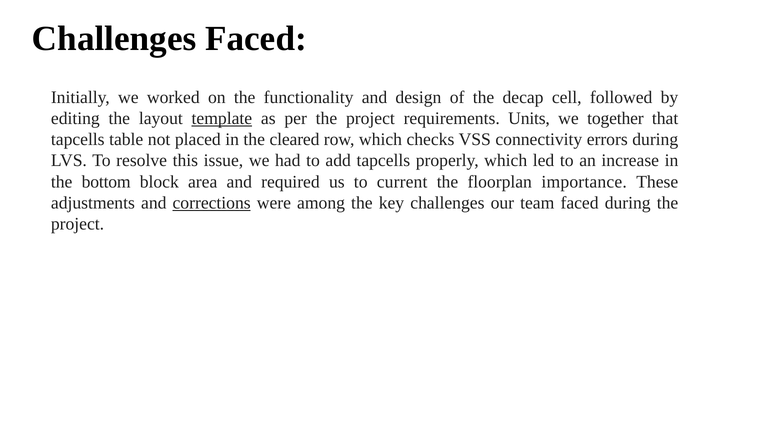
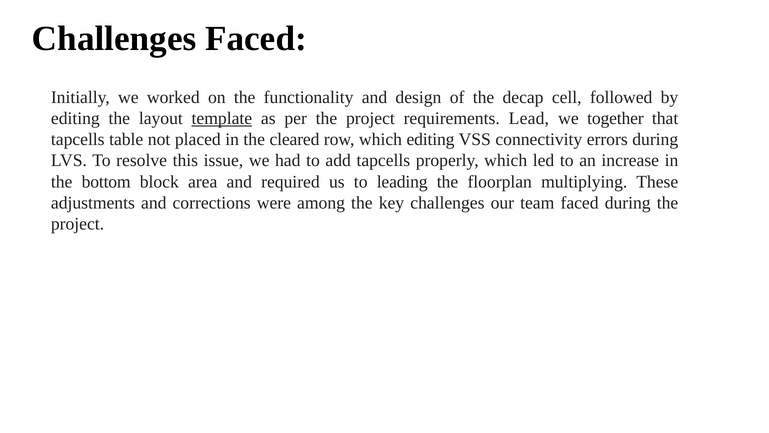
Units: Units -> Lead (529, 118)
which checks: checks -> editing (431, 139)
current: current -> leading (402, 182)
importance: importance -> multiplying (584, 182)
corrections underline: present -> none (212, 203)
